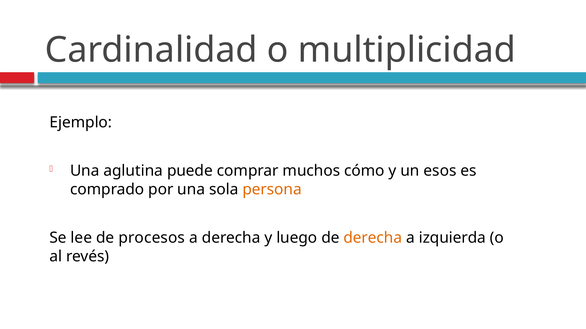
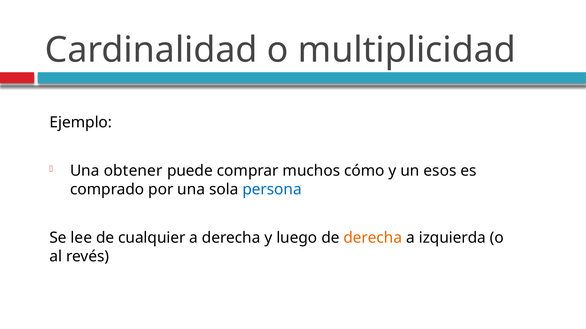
aglutina: aglutina -> obtener (133, 171)
persona colour: orange -> blue (272, 190)
procesos: procesos -> cualquier (152, 238)
